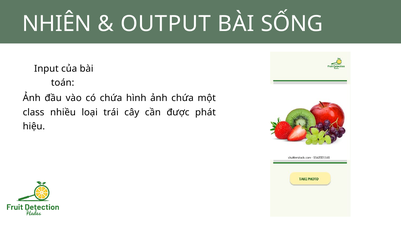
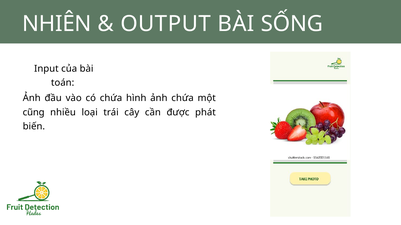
class: class -> cũng (34, 113)
hiệu: hiệu -> biến (34, 127)
